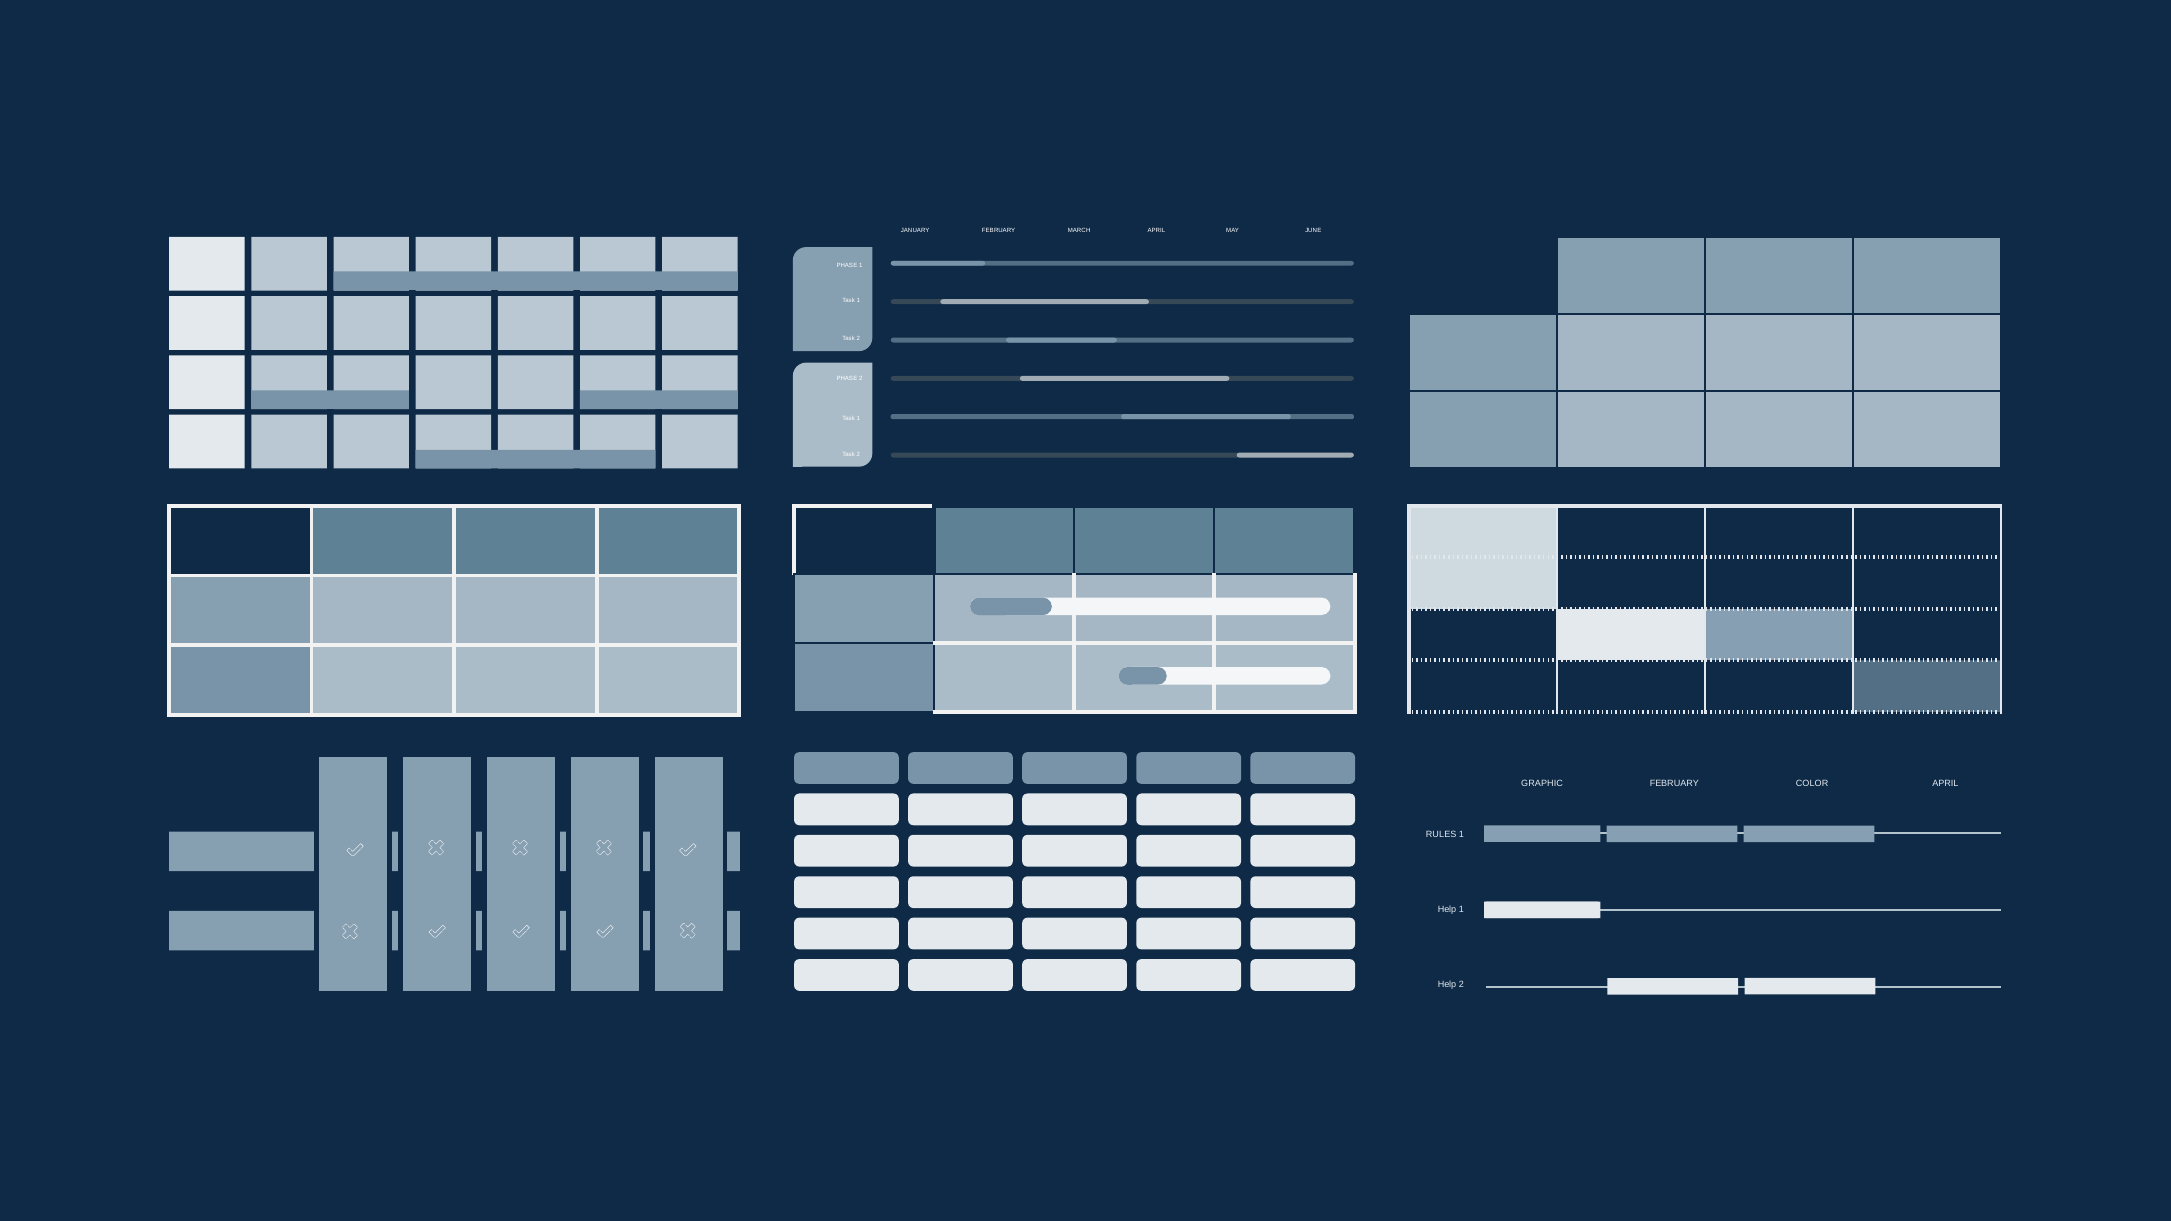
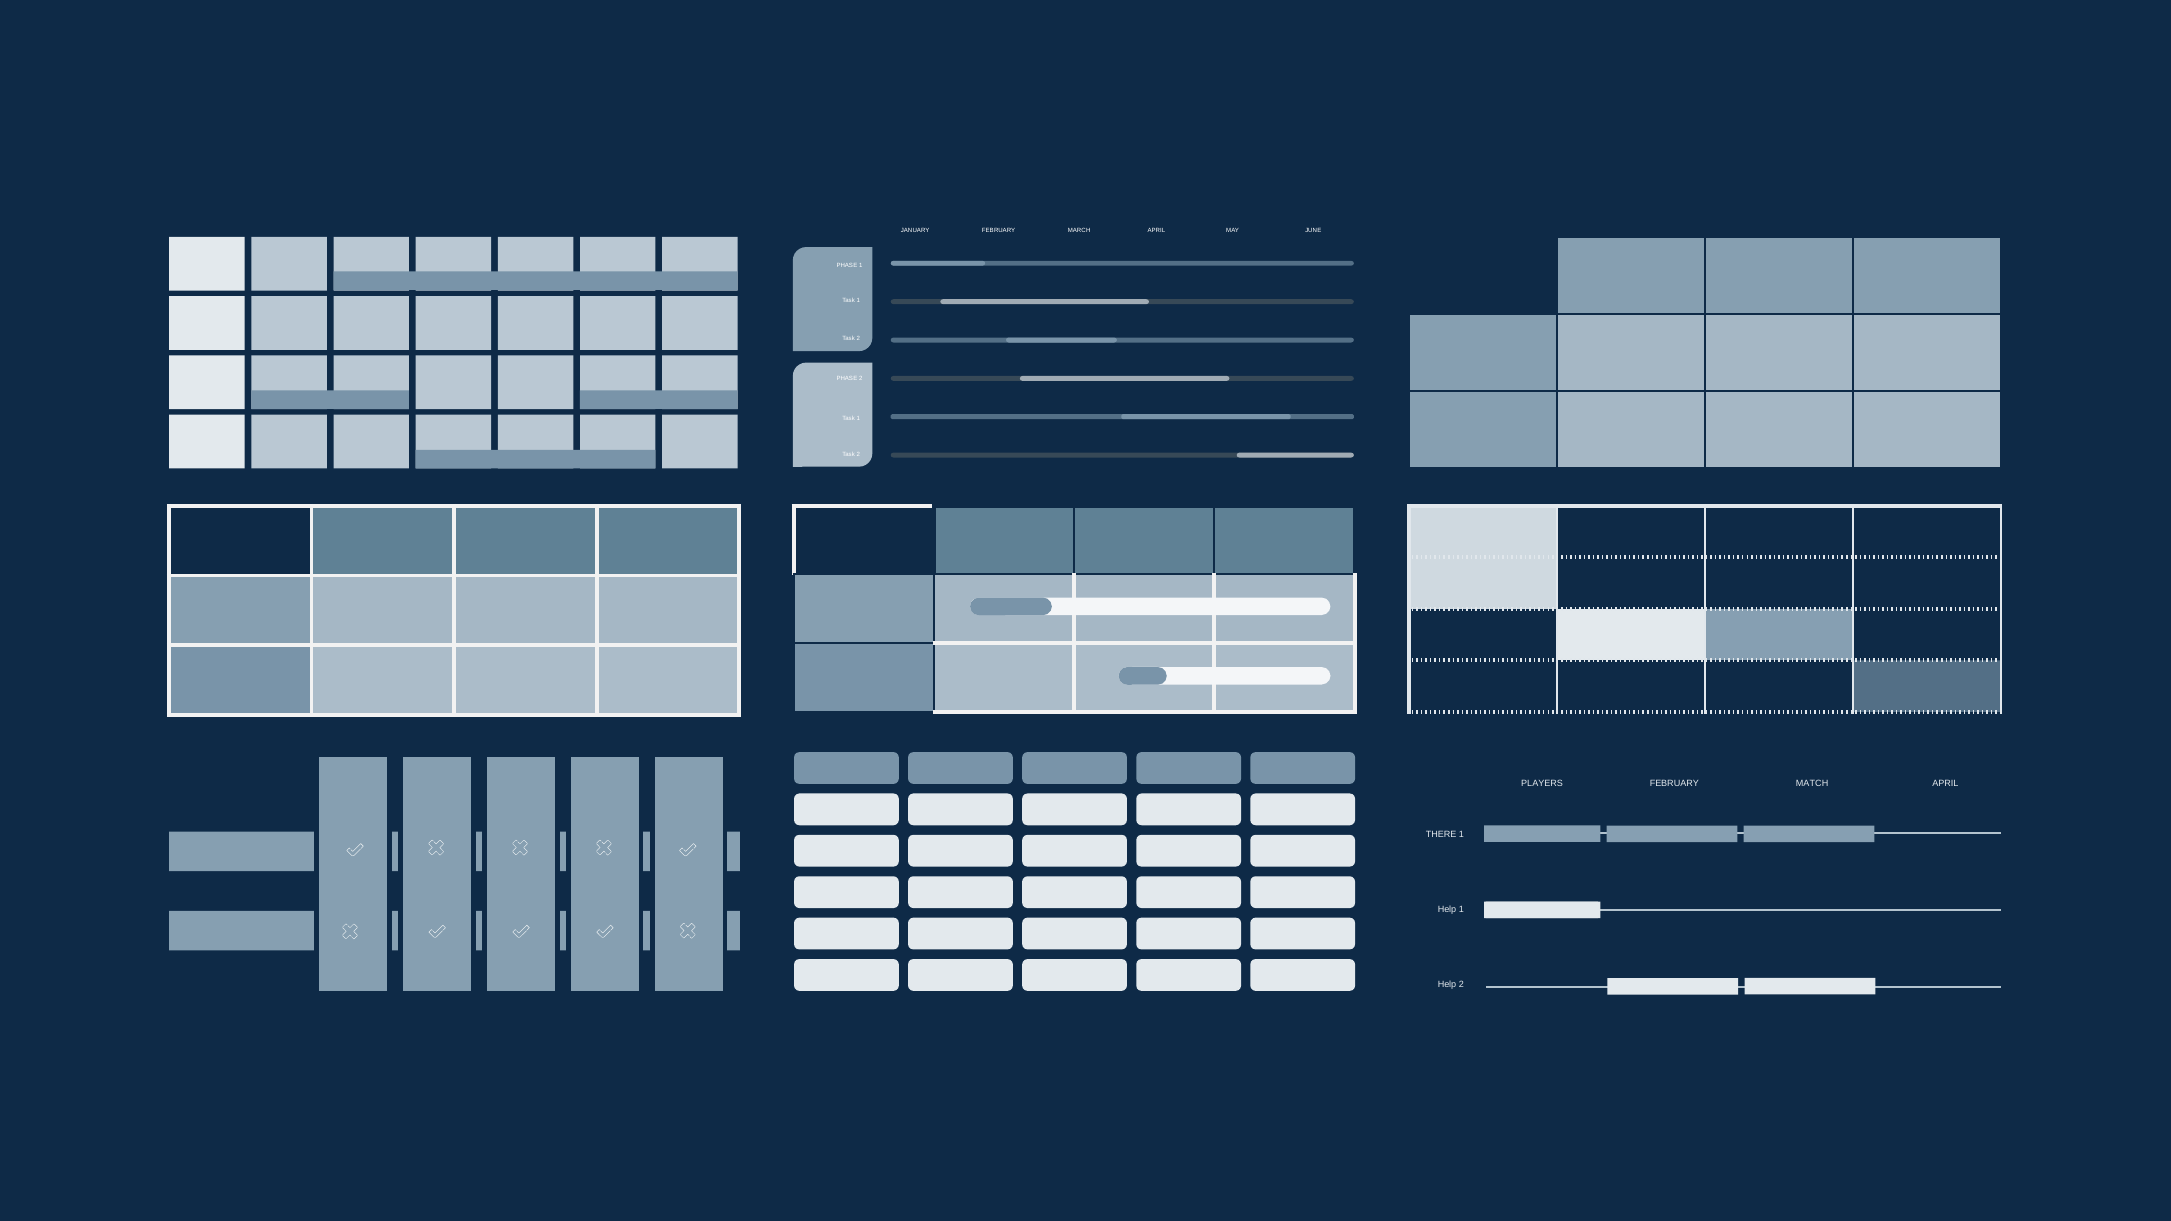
GRAPHIC: GRAPHIC -> PLAYERS (1542, 784)
COLOR: COLOR -> MATCH (1812, 784)
RULES: RULES -> THERE (1441, 834)
